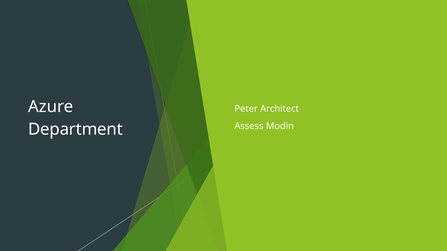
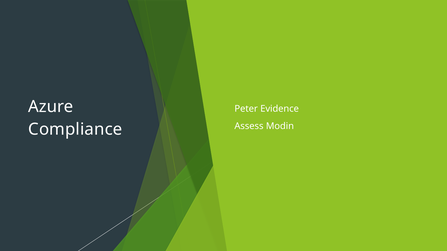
Architect: Architect -> Evidence (280, 109)
Department: Department -> Compliance (75, 130)
